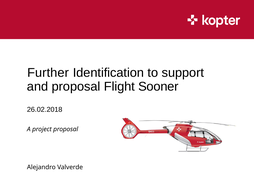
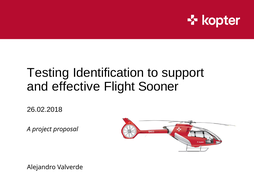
Further: Further -> Testing (48, 73)
and proposal: proposal -> effective (76, 87)
